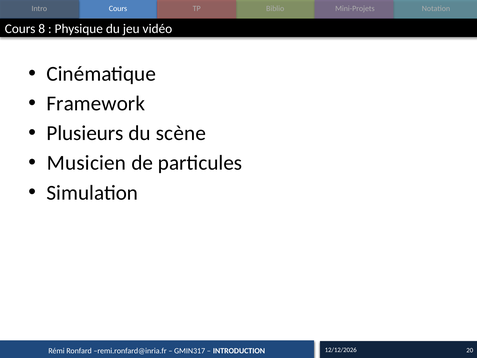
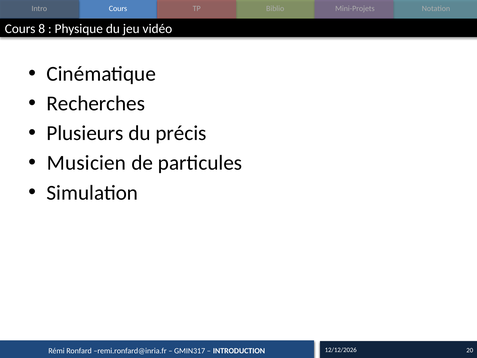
Framework: Framework -> Recherches (96, 103)
scène: scène -> précis (181, 133)
